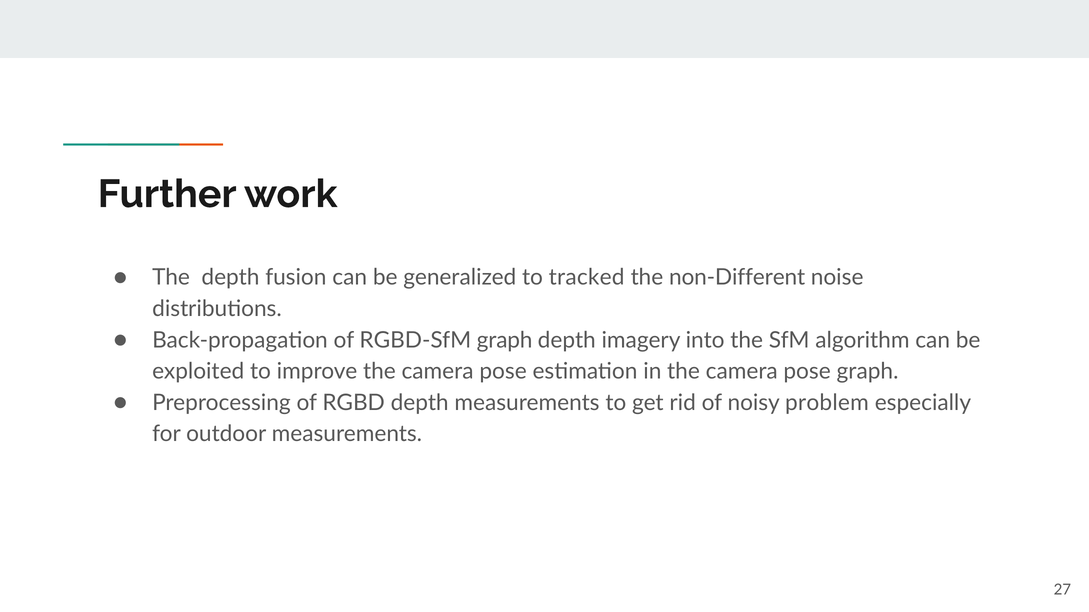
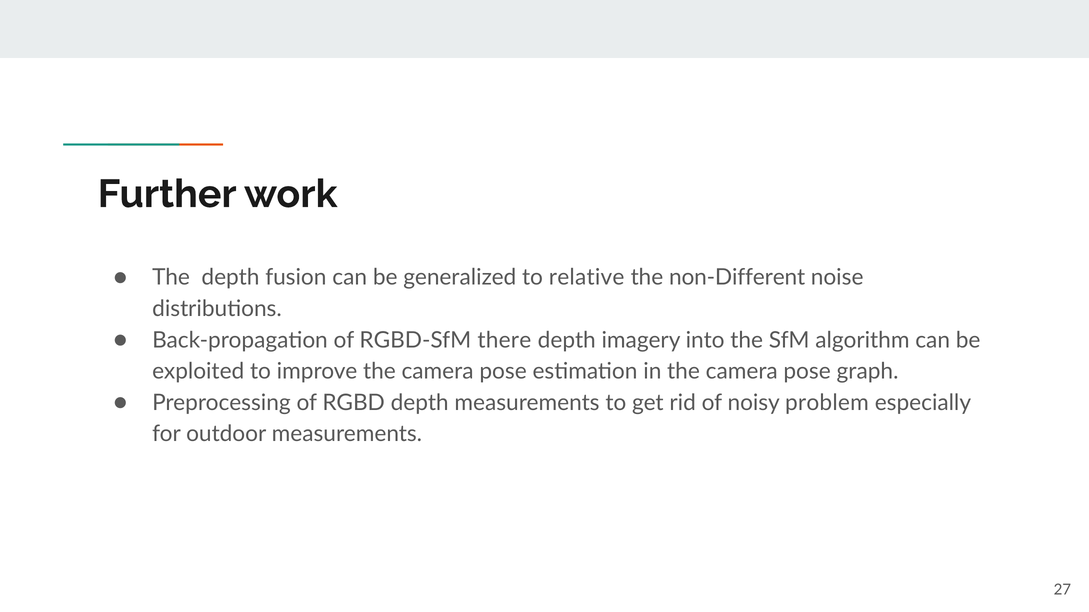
tracked: tracked -> relative (587, 278)
RGBD-SfM graph: graph -> there (504, 340)
